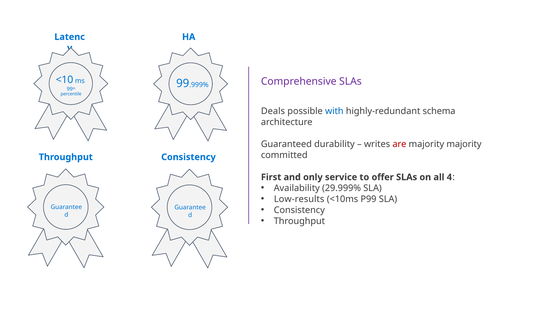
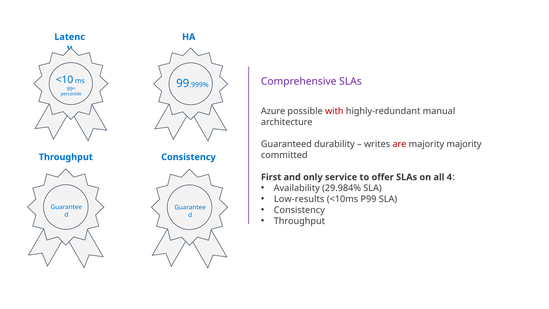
Deals: Deals -> Azure (273, 111)
with colour: blue -> red (334, 111)
schema: schema -> manual (439, 111)
29.999%: 29.999% -> 29.984% (342, 188)
